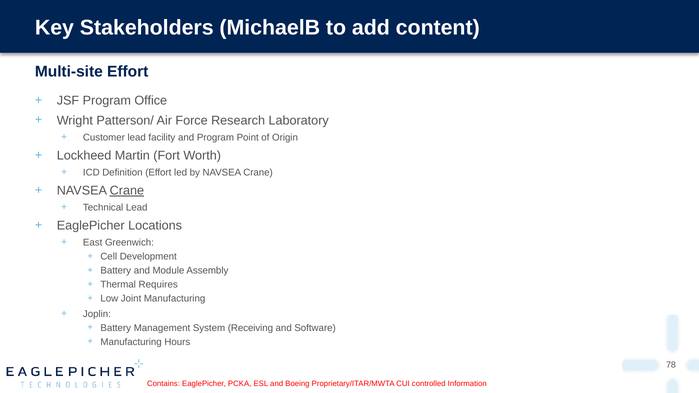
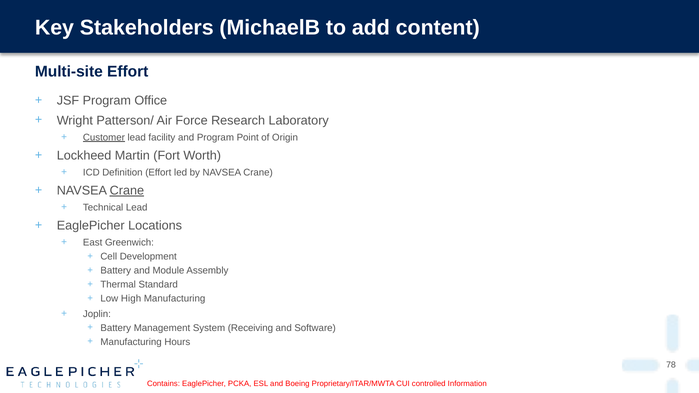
Customer underline: none -> present (104, 137)
Requires: Requires -> Standard (158, 285)
Joint: Joint -> High (131, 299)
